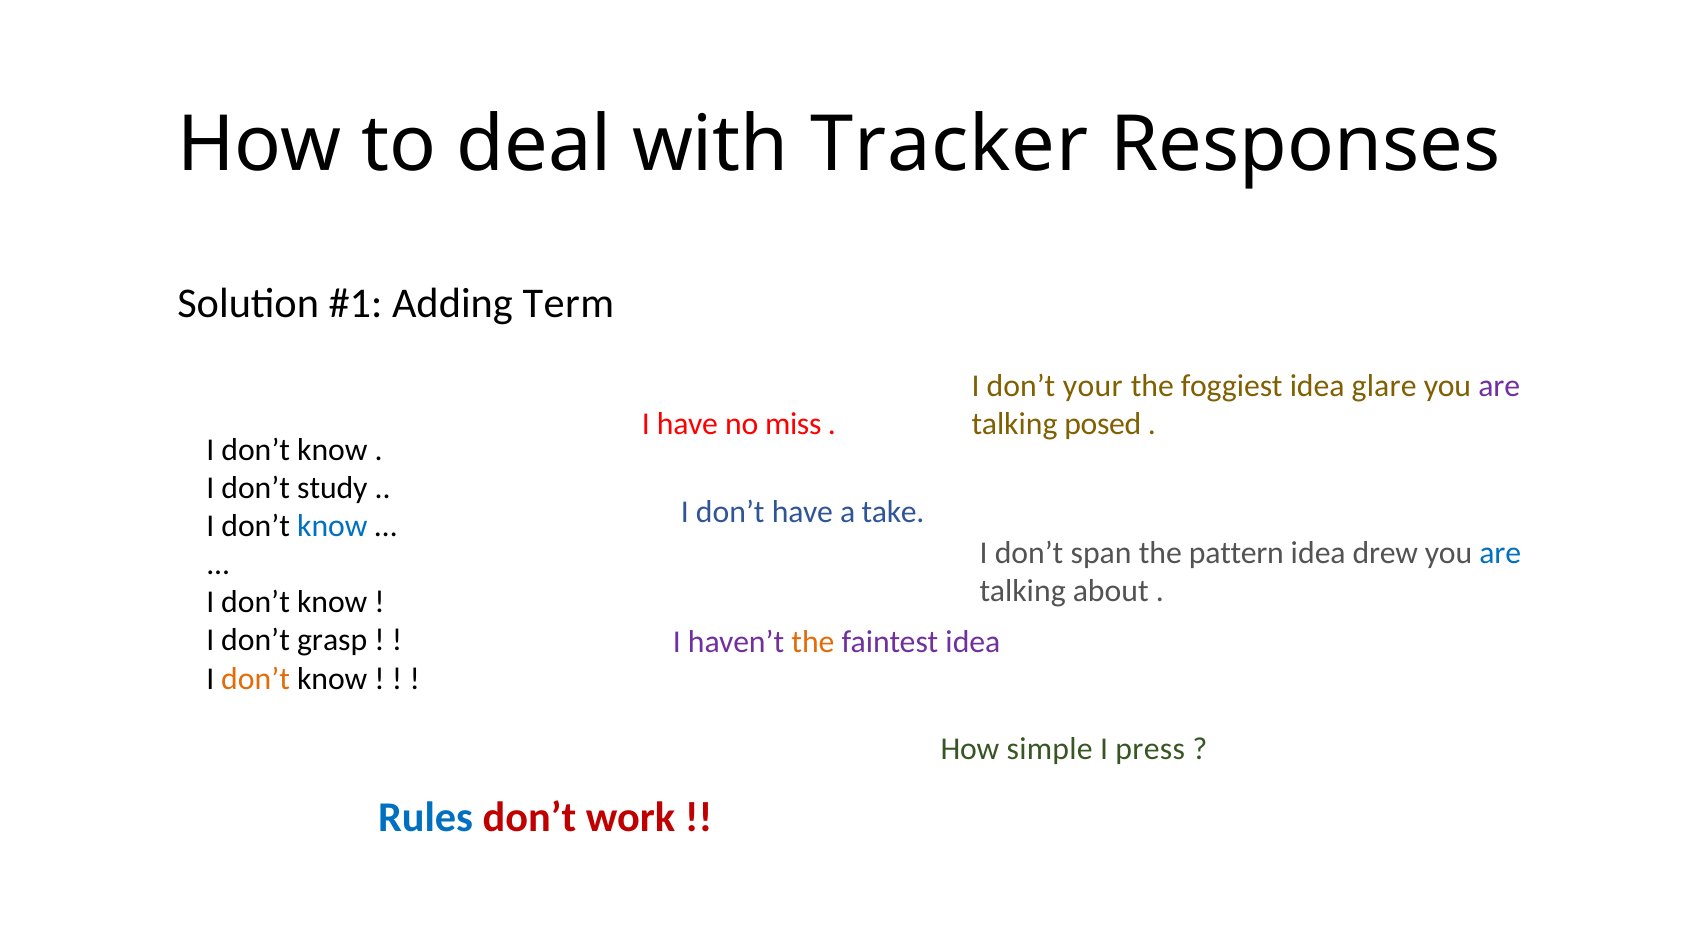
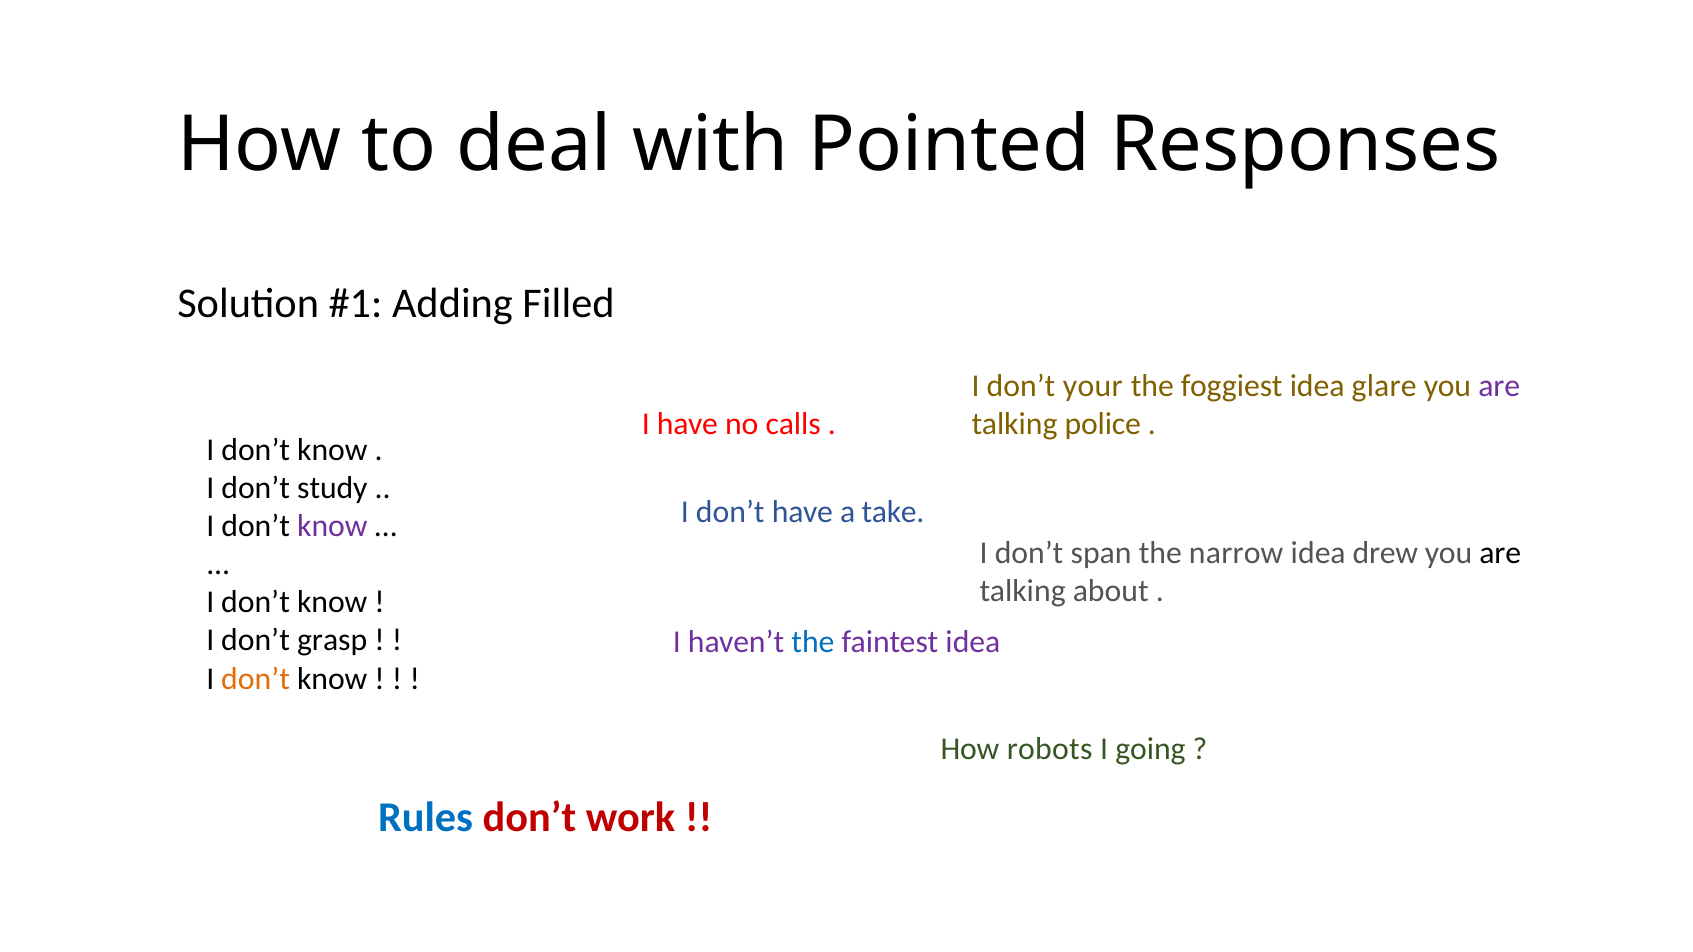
Tracker: Tracker -> Pointed (950, 145)
Term: Term -> Filled (569, 304)
posed: posed -> police (1103, 424)
miss: miss -> calls (793, 425)
know colour: blue -> purple (332, 526)
pattern: pattern -> narrow (1236, 553)
are colour: blue -> black (1500, 553)
the colour: orange -> blue (813, 643)
simple: simple -> robots (1050, 749)
press: press -> going (1150, 749)
